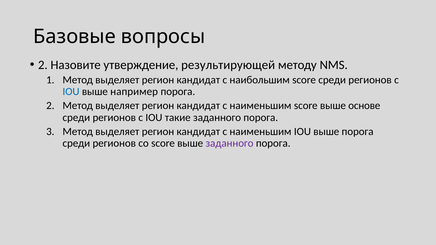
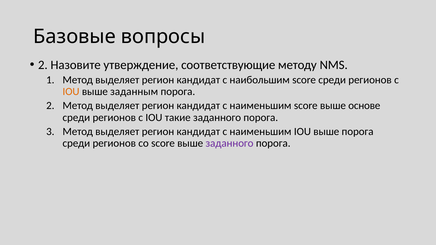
результирующей: результирующей -> соответствующие (228, 65)
IOU colour: blue -> orange (71, 92)
например: например -> заданным (134, 92)
